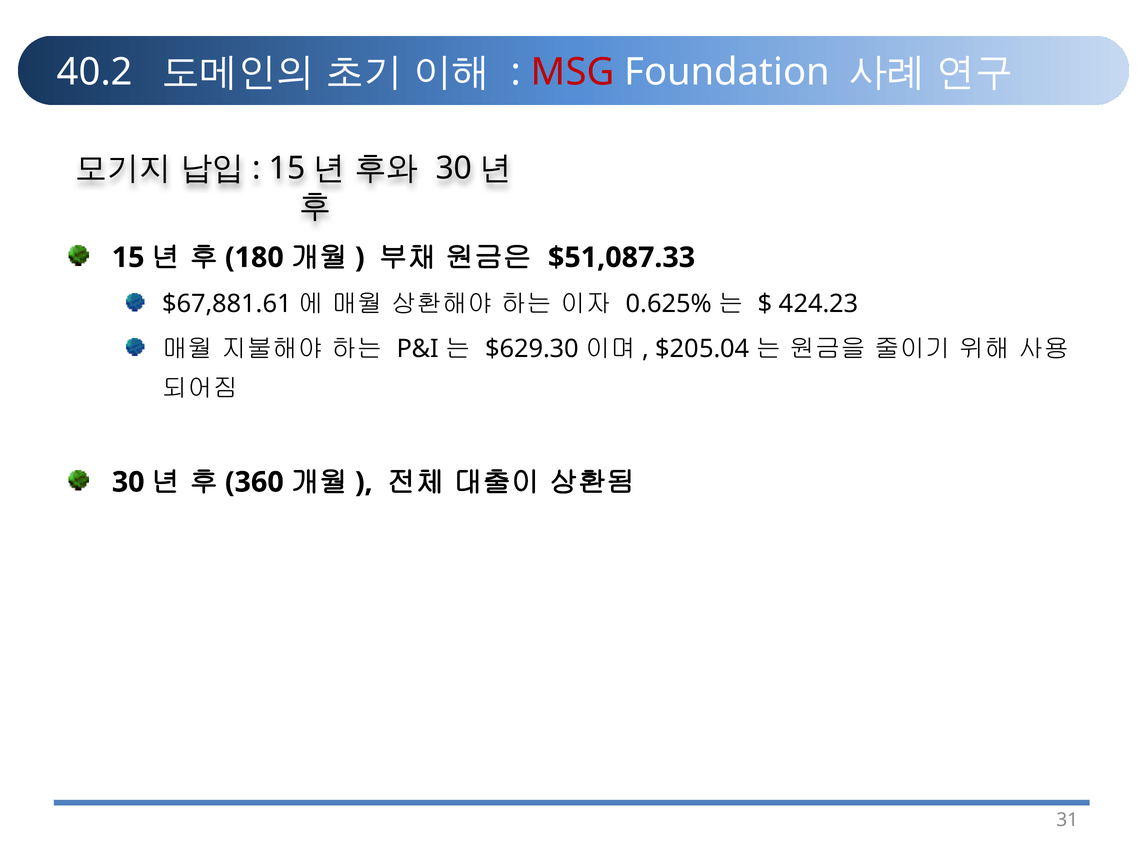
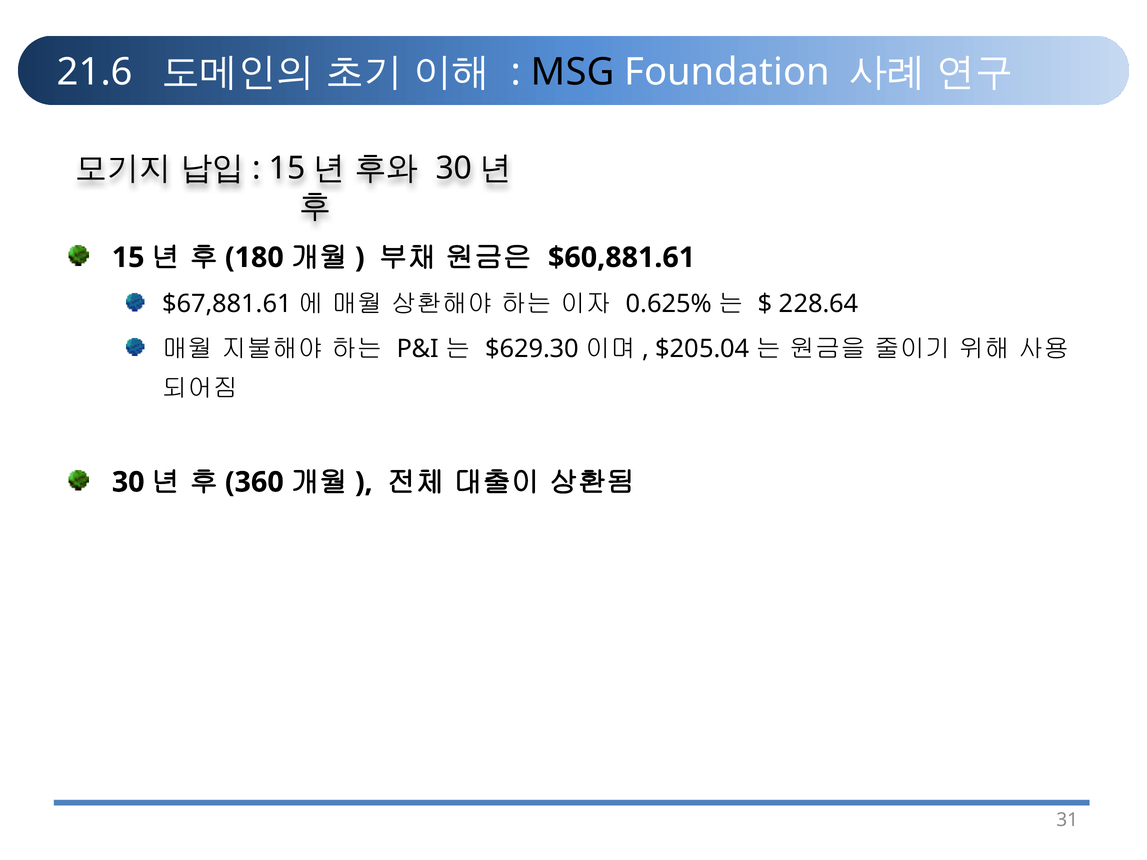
40.2: 40.2 -> 21.6 (95, 72)
MSG colour: red -> black (573, 72)
$51,087.33: $51,087.33 -> $60,881.61 (622, 258)
424.23: 424.23 -> 228.64 (819, 304)
